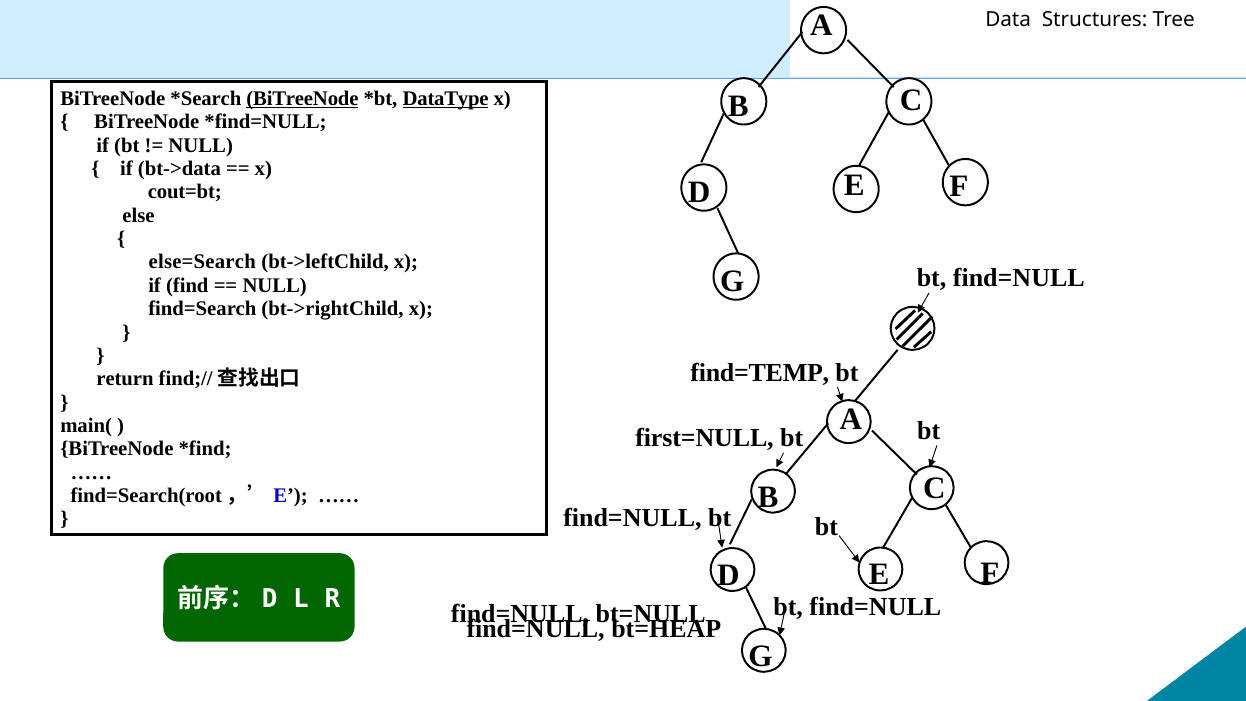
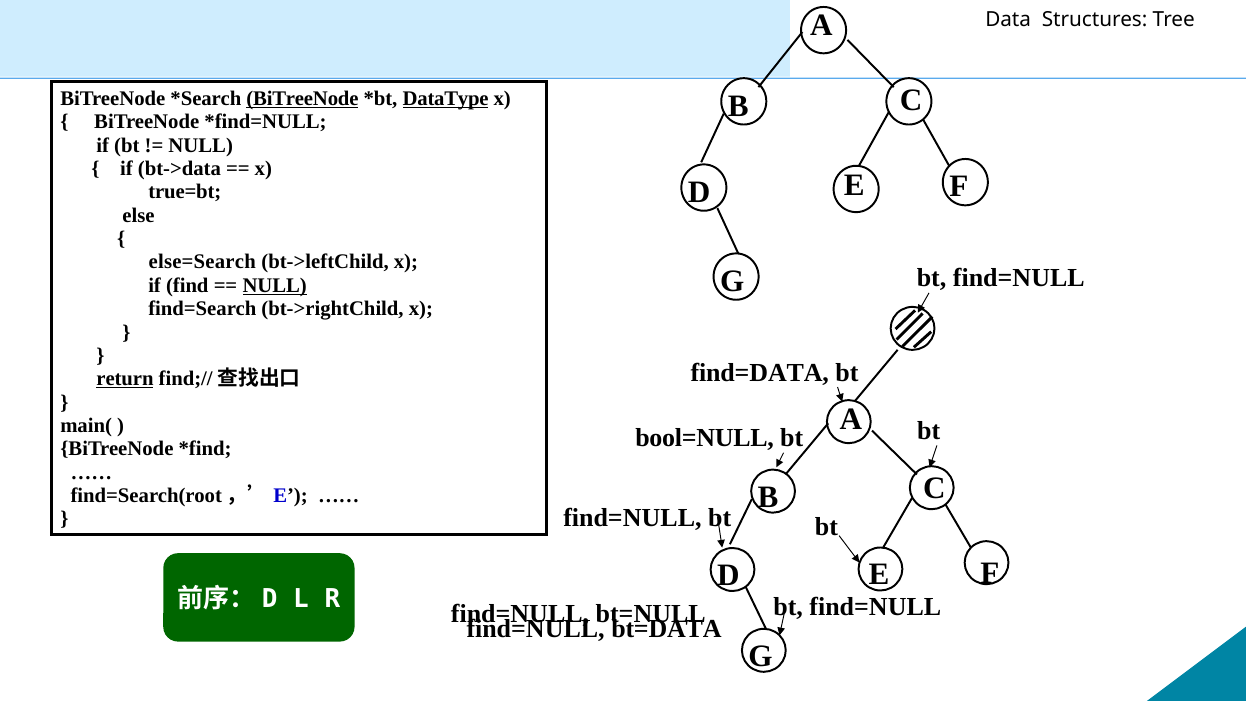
cout=bt: cout=bt -> true=bt (185, 192)
NULL underline: none -> present (275, 285)
find=TEMP: find=TEMP -> find=DATA (760, 373)
return underline: none -> present (125, 379)
first=NULL: first=NULL -> bool=NULL (705, 438)
bt=HEAP: bt=HEAP -> bt=DATA (666, 629)
